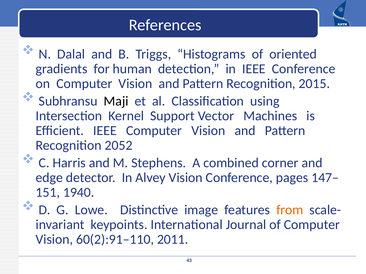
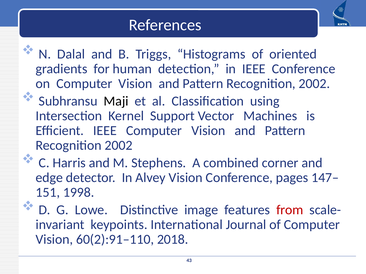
2015: 2015 -> 2002 (314, 84)
2052: 2052 -> 2002 (119, 146)
1940: 1940 -> 1998 (79, 193)
from colour: orange -> red (290, 210)
2011: 2011 -> 2018 (173, 240)
